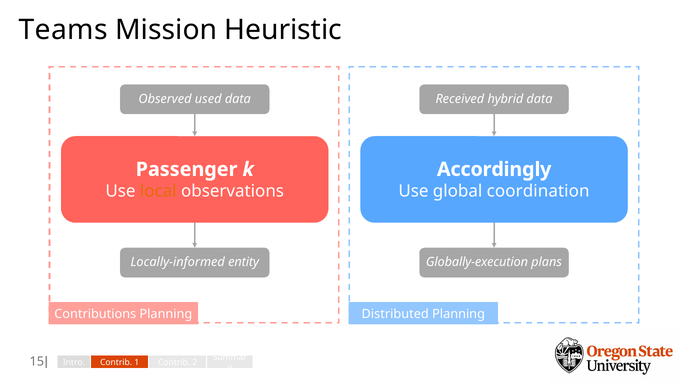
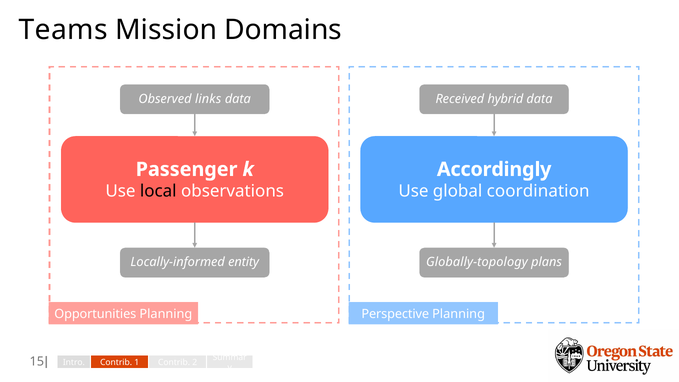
Heuristic: Heuristic -> Domains (283, 30)
used: used -> links (208, 99)
local colour: orange -> black (158, 191)
Globally-execution: Globally-execution -> Globally-topology (477, 262)
Contributions: Contributions -> Opportunities (95, 314)
Distributed: Distributed -> Perspective (395, 314)
